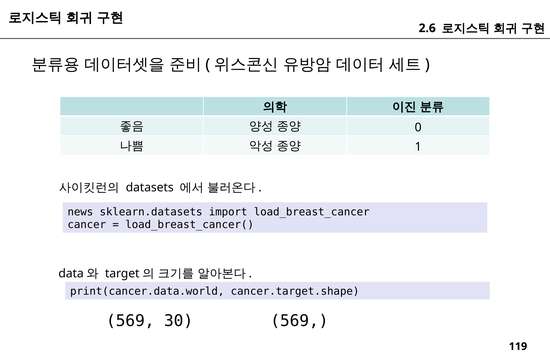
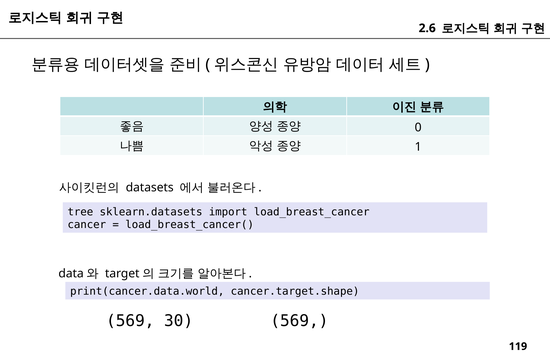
news: news -> tree (80, 212)
